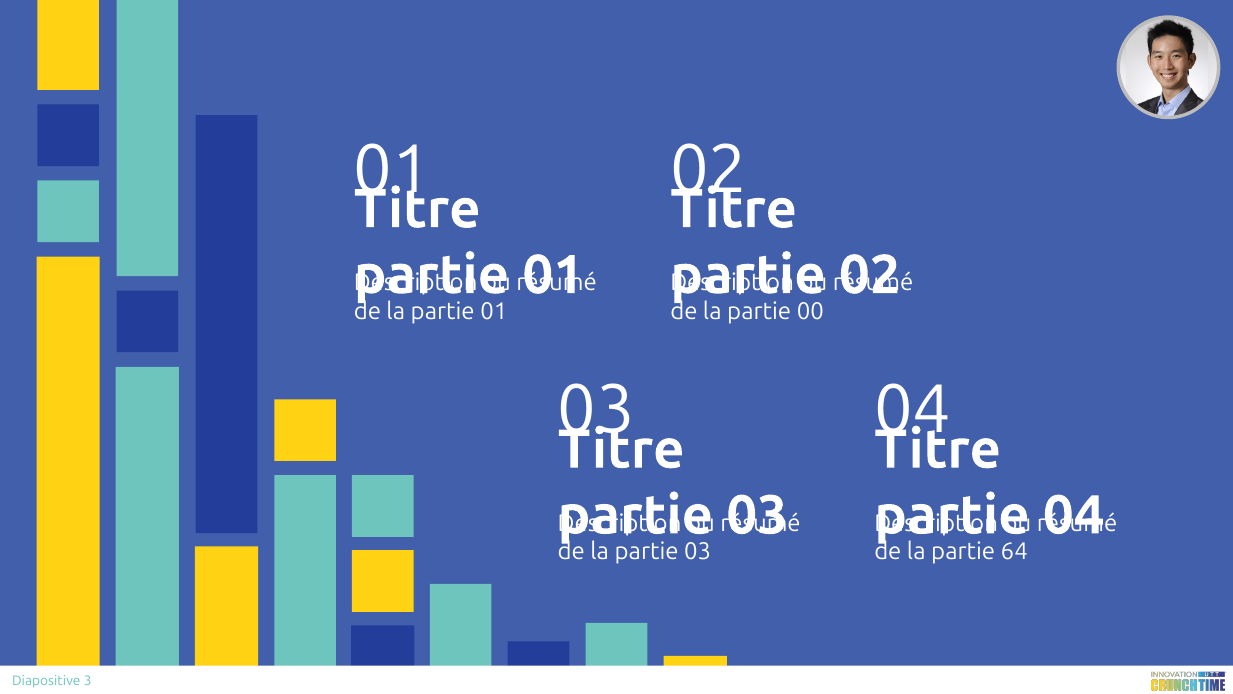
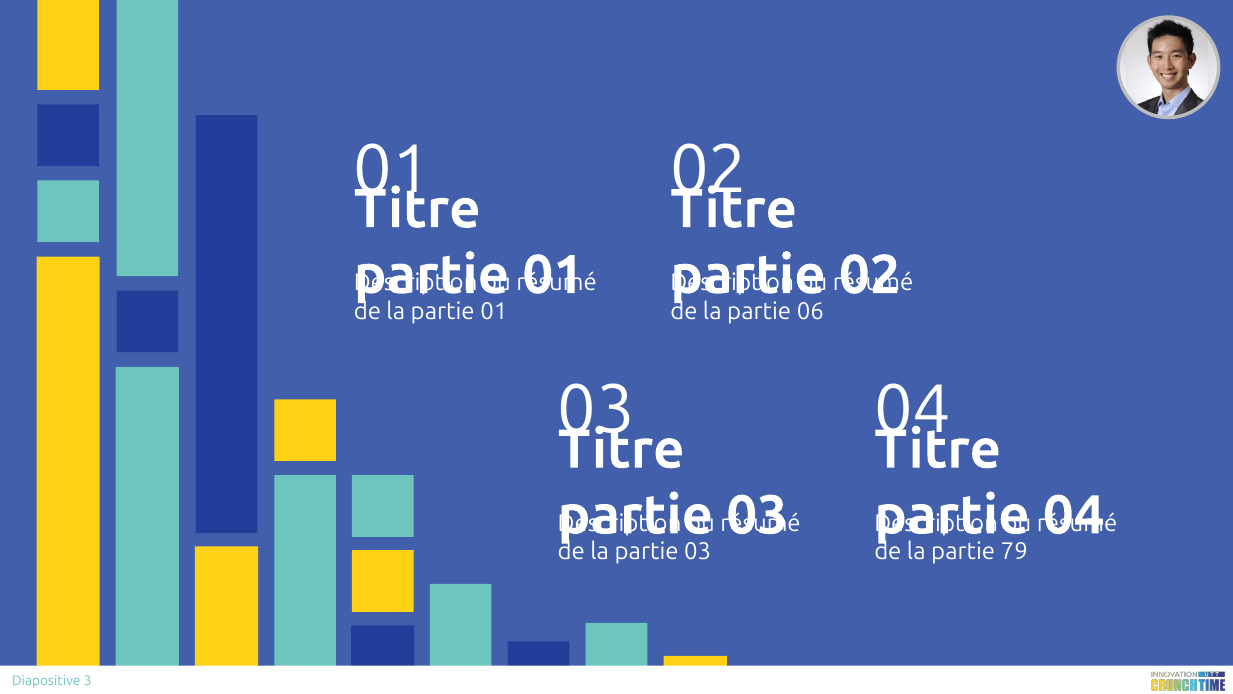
00: 00 -> 06 (810, 311)
64: 64 -> 79 (1014, 552)
